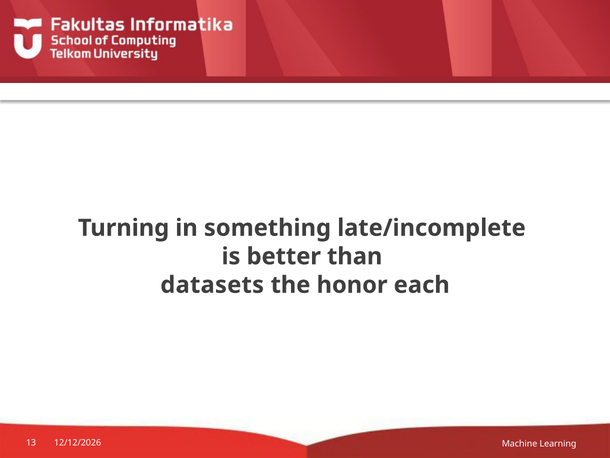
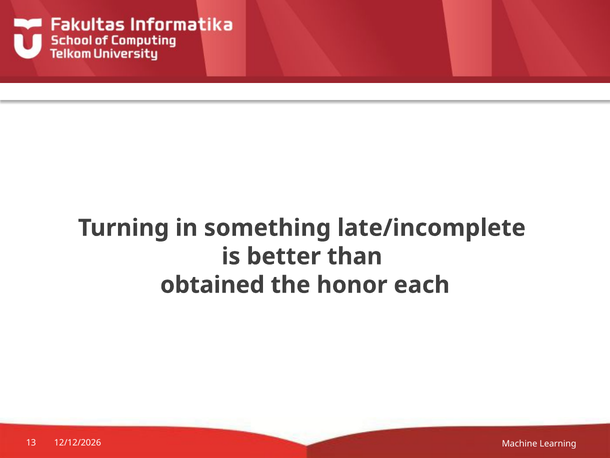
datasets: datasets -> obtained (212, 285)
